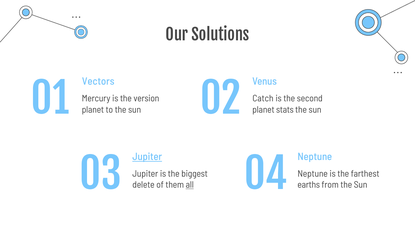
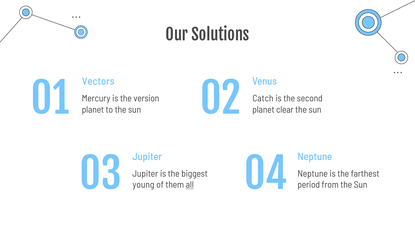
stats: stats -> clear (285, 109)
Jupiter underline: present -> none (147, 156)
delete: delete -> young (143, 184)
earths: earths -> period (309, 184)
